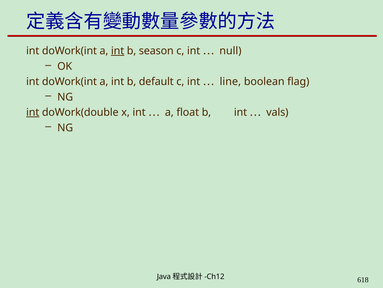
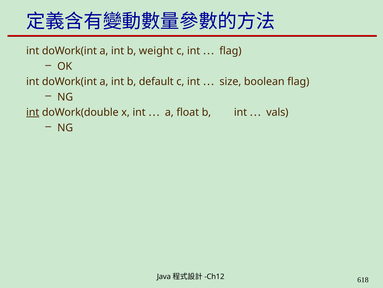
int underline: present -> none (118, 51)
season: season -> weight (156, 51)
null: null -> flag (230, 51)
line: line -> size (230, 81)
